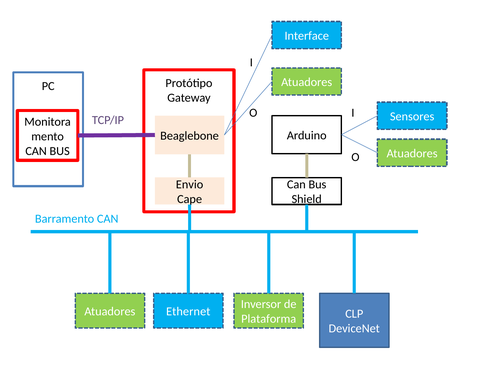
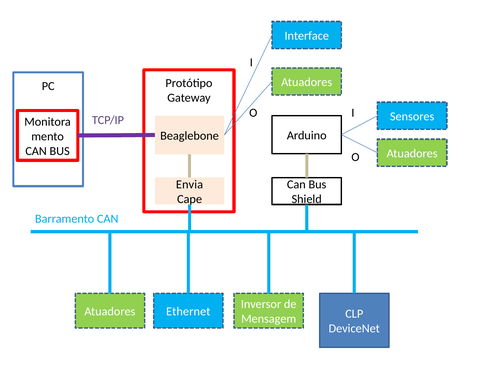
Envio: Envio -> Envia (190, 185)
Plataforma: Plataforma -> Mensagem (269, 319)
